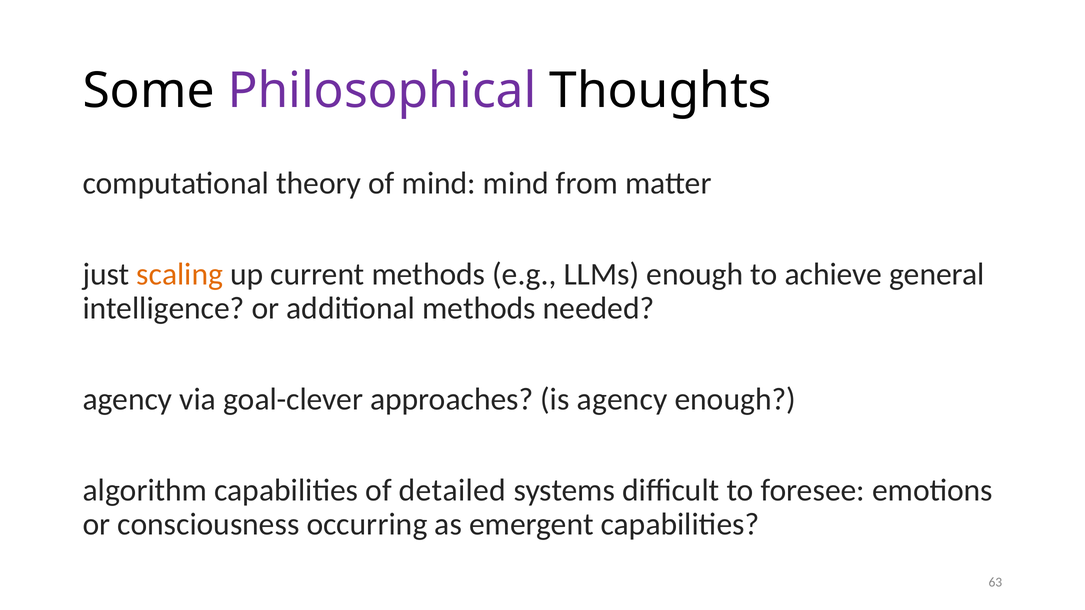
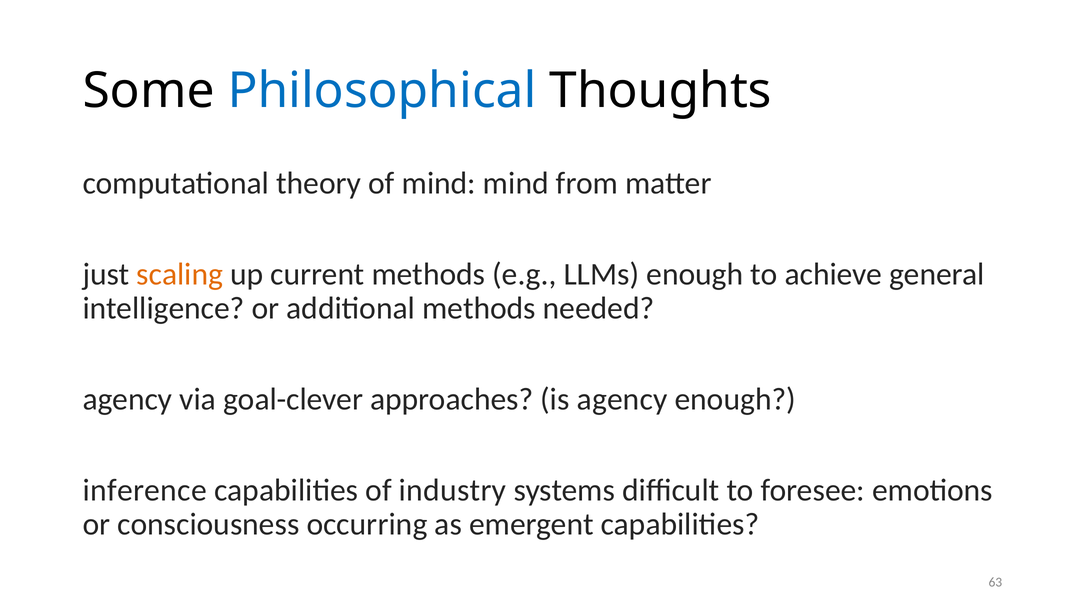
Philosophical colour: purple -> blue (382, 91)
algorithm: algorithm -> inference (145, 491)
detailed: detailed -> industry (453, 491)
